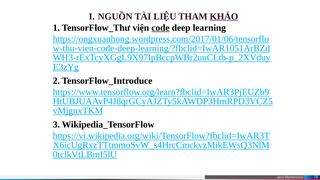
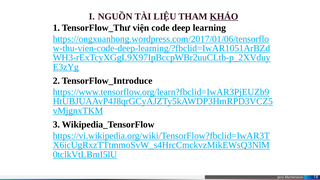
code underline: present -> none (160, 28)
